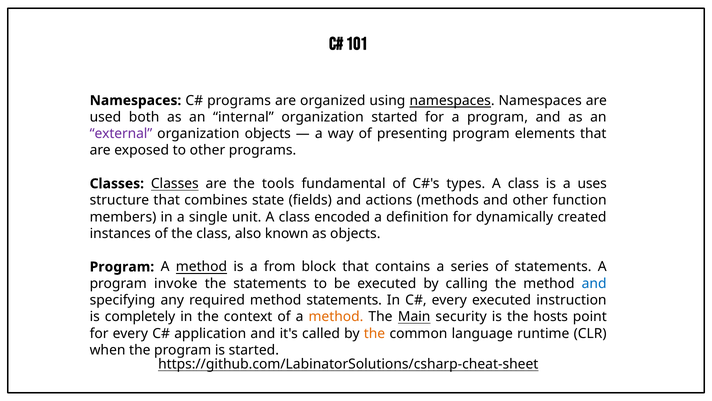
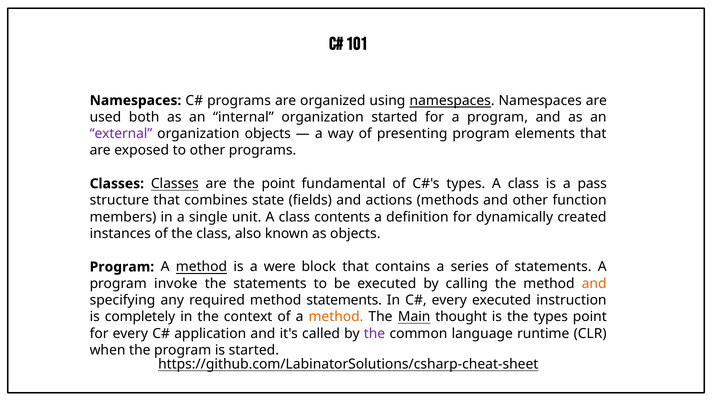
the tools: tools -> point (278, 183)
uses: uses -> pass (592, 183)
encoded: encoded -> contents (342, 217)
from: from -> were (280, 267)
and colour: blue -> orange (594, 283)
security: security -> thought (461, 316)
the hosts: hosts -> types (551, 316)
the colour: orange -> purple (375, 333)
